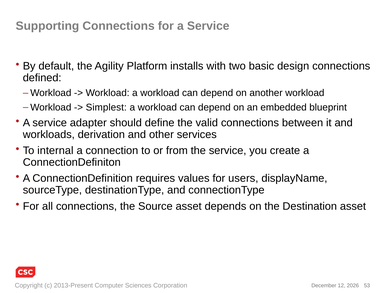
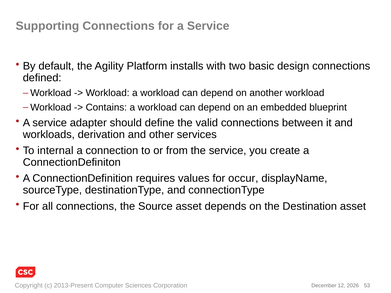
Simplest: Simplest -> Contains (106, 107)
users: users -> occur (243, 179)
